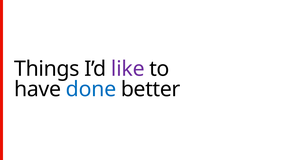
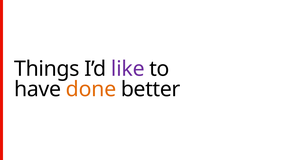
done colour: blue -> orange (91, 89)
